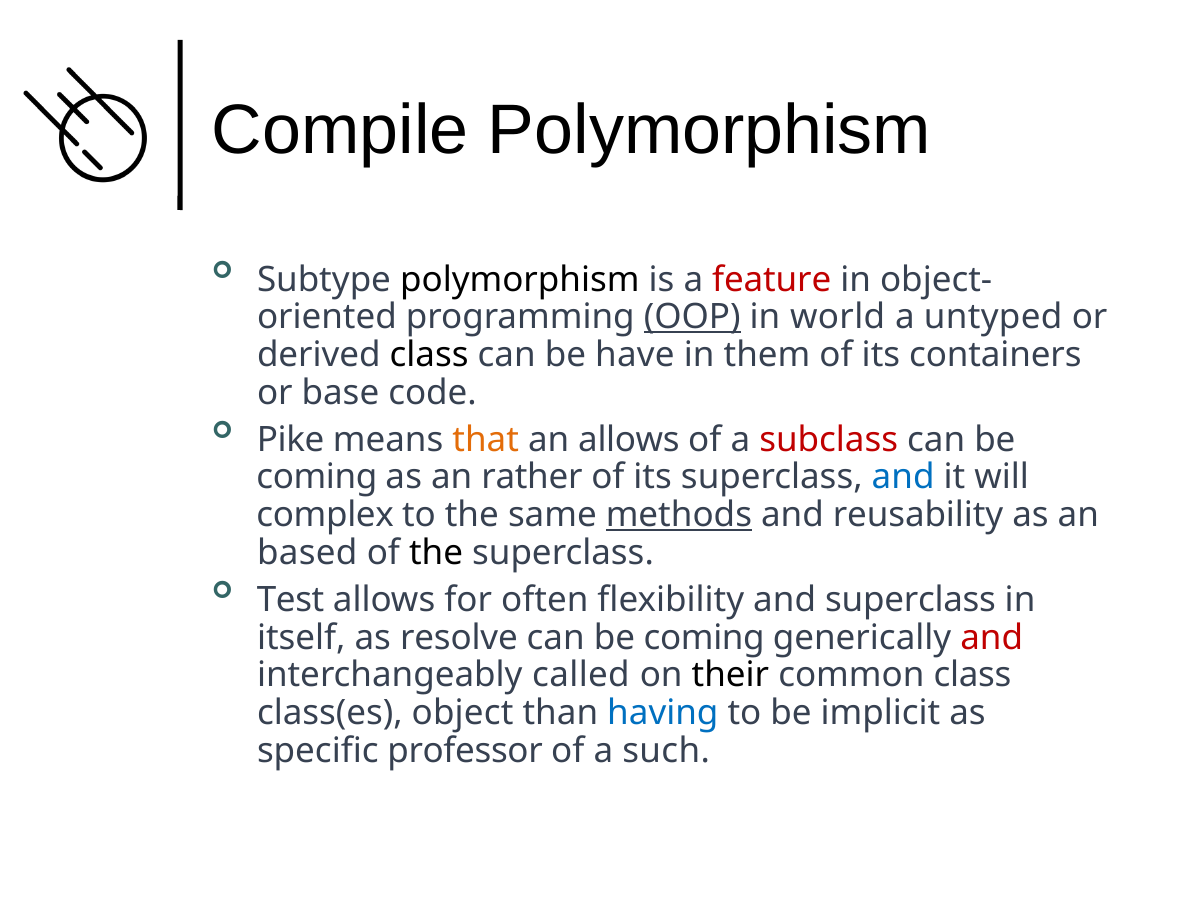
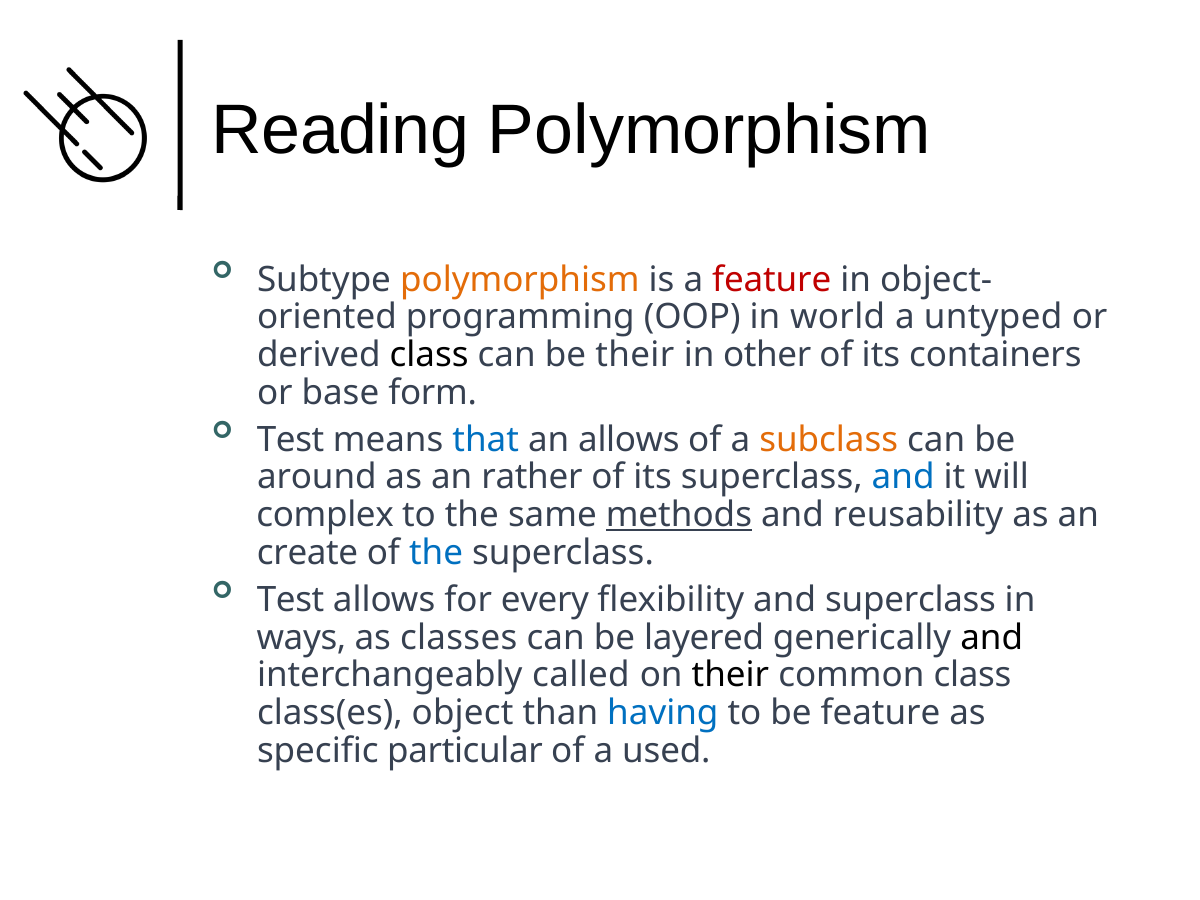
Compile: Compile -> Reading (341, 130)
polymorphism colour: black -> orange (520, 279)
OOP underline: present -> none (692, 317)
be have: have -> their (635, 355)
them: them -> other (767, 355)
code: code -> form (433, 393)
Pike: Pike -> Test (291, 440)
that colour: orange -> blue (486, 440)
subclass colour: red -> orange (829, 440)
coming: coming -> around (317, 477)
based: based -> create (308, 553)
the colour: black -> blue (436, 553)
often: often -> every (545, 600)
itself: itself -> ways (301, 638)
resolve: resolve -> classes (459, 638)
coming: coming -> layered (704, 638)
and colour: red -> black (992, 638)
be implicit: implicit -> feature (880, 713)
professor: professor -> particular (465, 751)
such: such -> used (666, 751)
